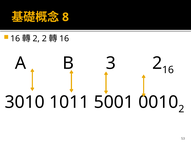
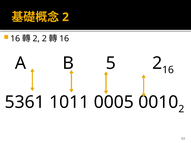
8: 8 -> 2 (65, 17)
3: 3 -> 5 (111, 63)
3010: 3010 -> 5361 (25, 102)
5001: 5001 -> 0005 (114, 102)
